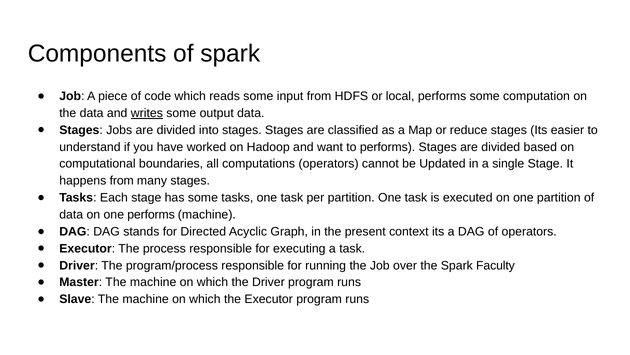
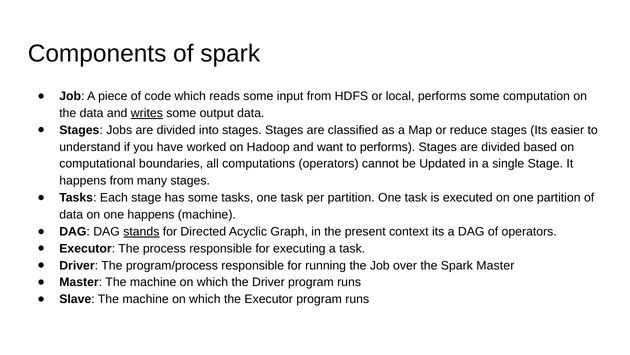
one performs: performs -> happens (151, 214)
stands underline: none -> present (141, 231)
Spark Faculty: Faculty -> Master (495, 265)
